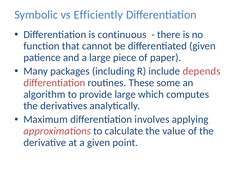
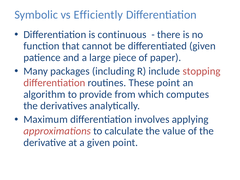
depends: depends -> stopping (202, 71)
These some: some -> point (168, 83)
provide large: large -> from (125, 94)
